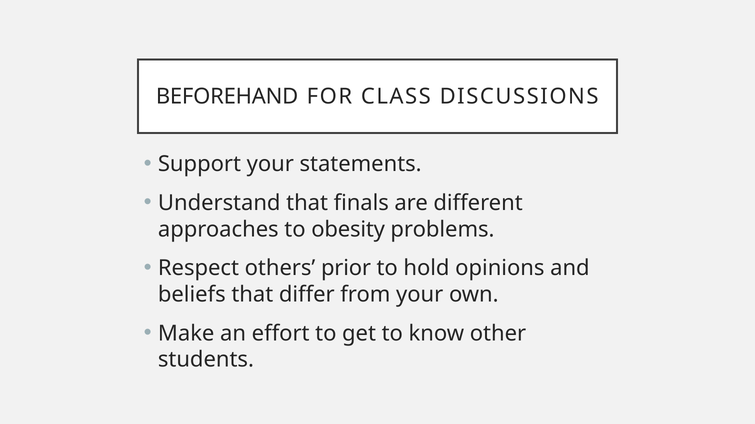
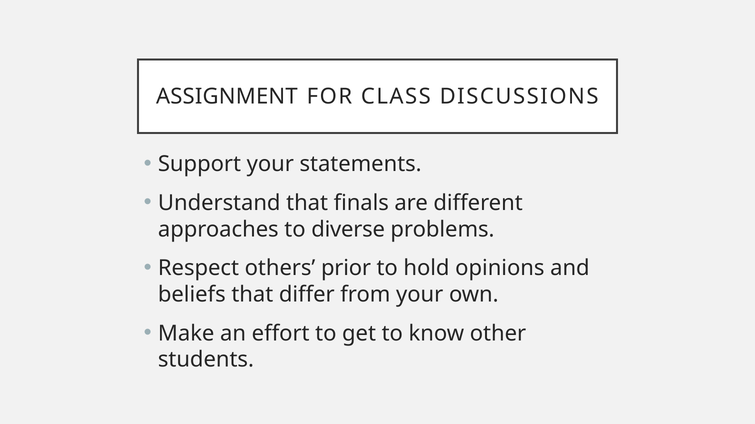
BEFOREHAND: BEFOREHAND -> ASSIGNMENT (227, 96)
obesity: obesity -> diverse (348, 230)
